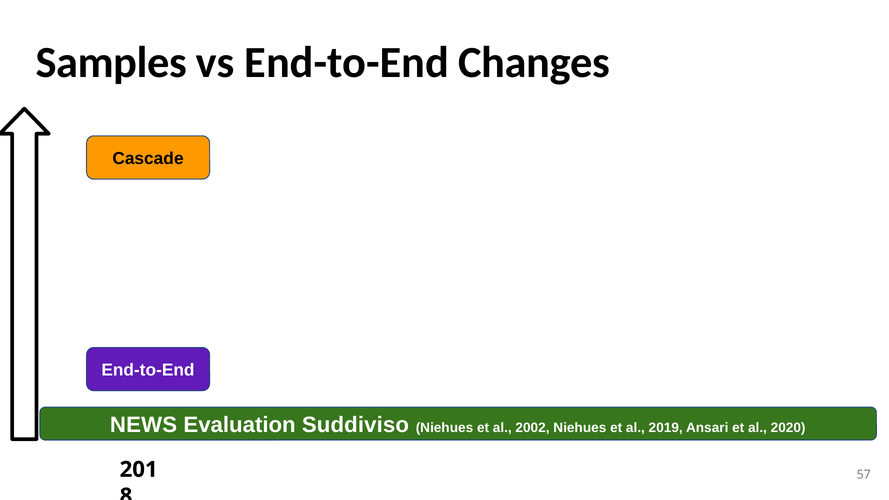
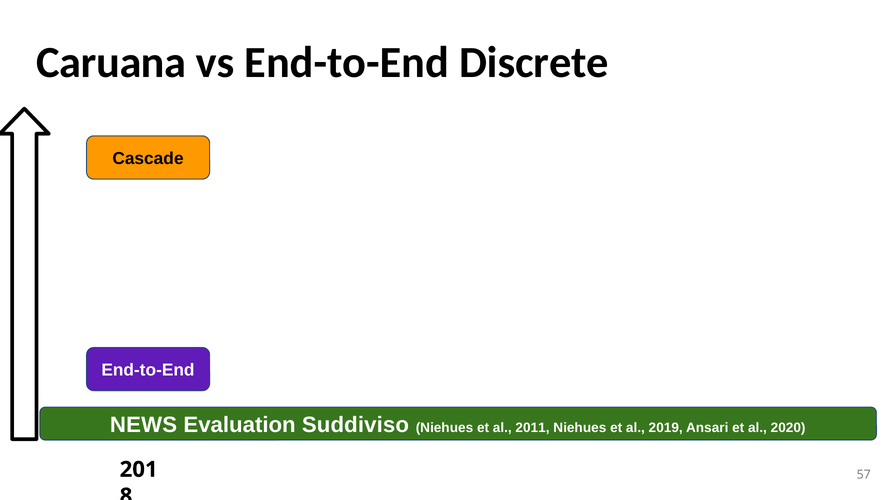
Samples: Samples -> Caruana (111, 63)
Changes: Changes -> Discrete (534, 63)
2002: 2002 -> 2011 (533, 428)
